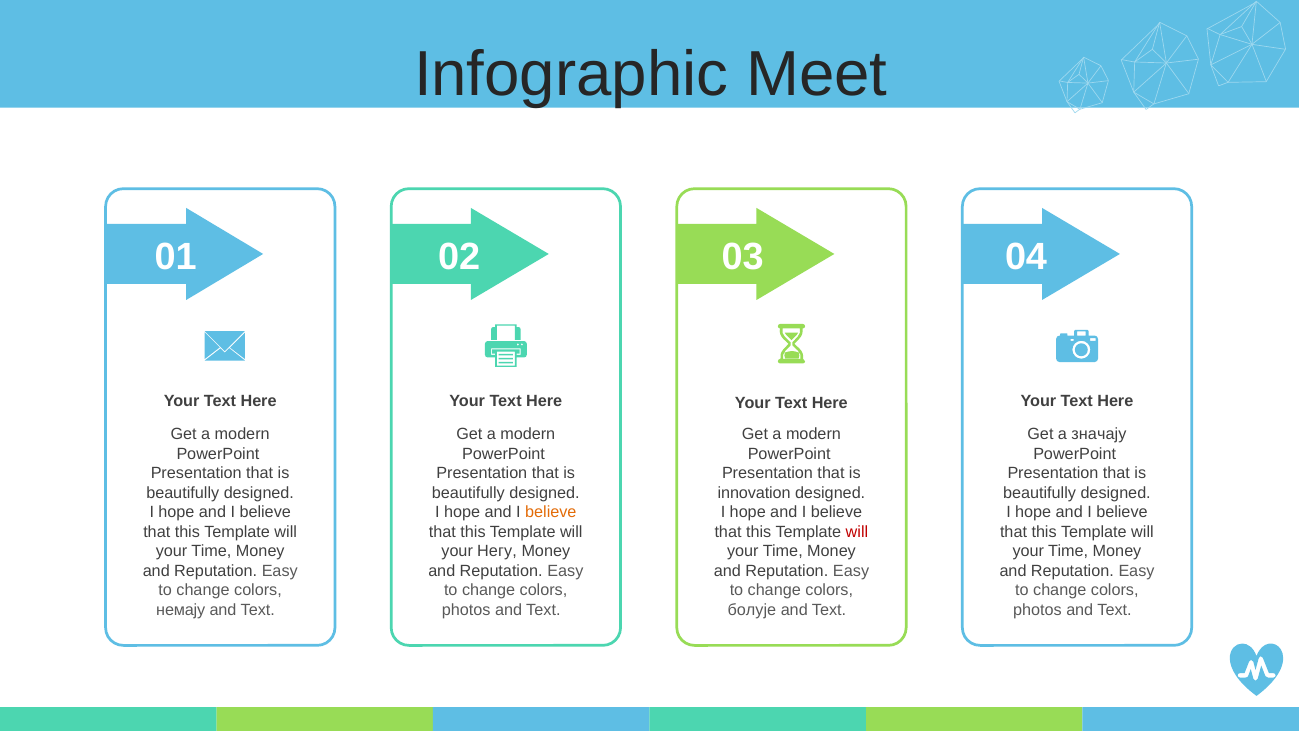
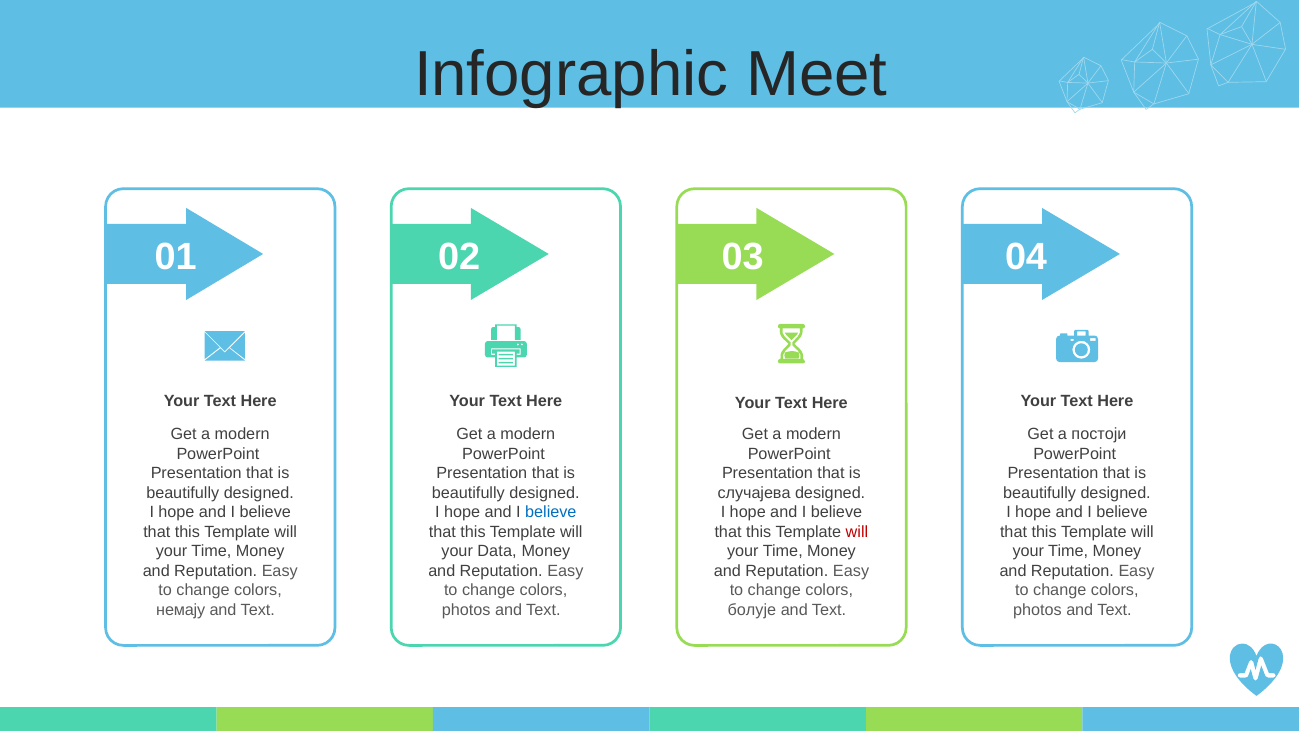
значају: значају -> постоји (1099, 434)
innovation: innovation -> случајева (754, 493)
believe colour: orange -> blue (551, 512)
Негу: Негу -> Data (497, 551)
